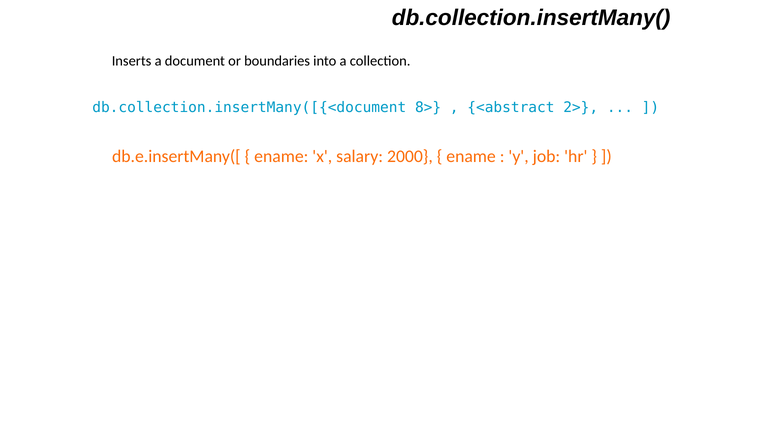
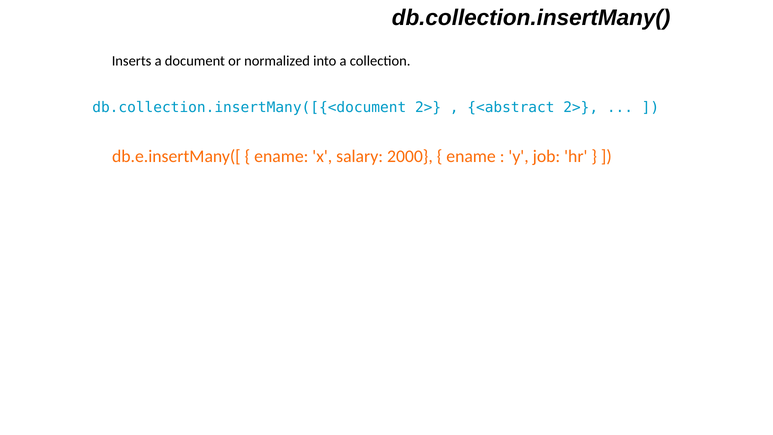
boundaries: boundaries -> normalized (277, 61)
db.collection.insertMany([{<document 8>: 8> -> 2> (428, 108)
